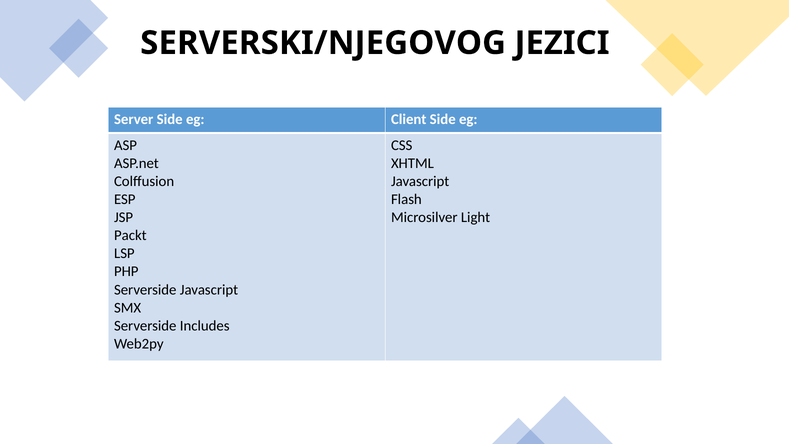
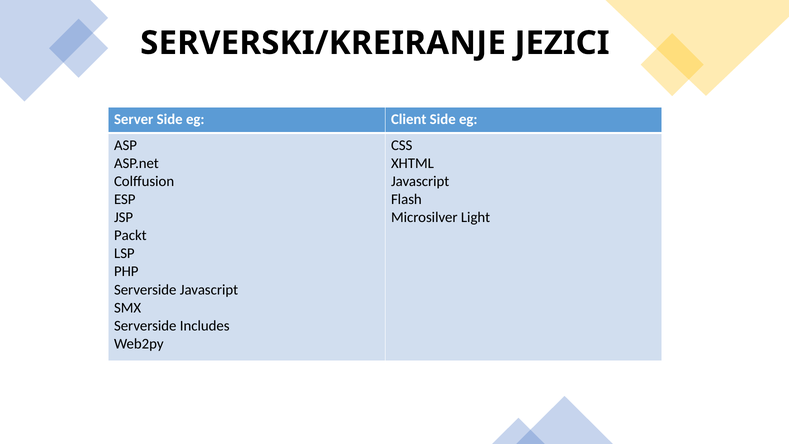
SERVERSKI/NJEGOVOG: SERVERSKI/NJEGOVOG -> SERVERSKI/KREIRANJE (323, 43)
